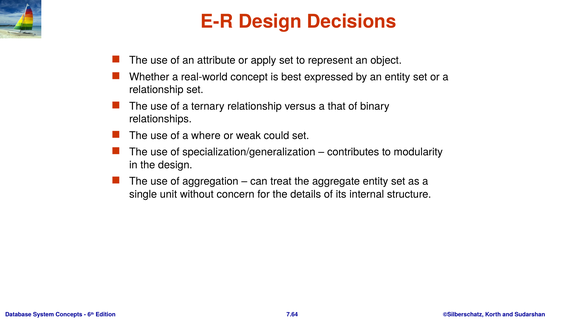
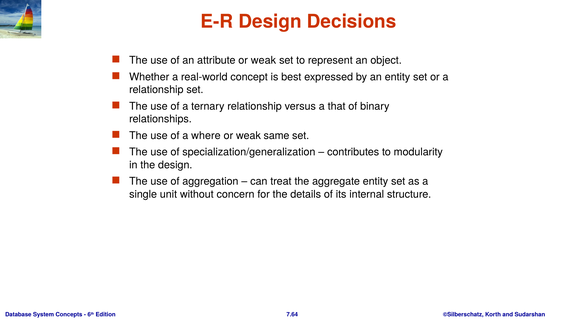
attribute or apply: apply -> weak (263, 60)
could: could -> same (277, 135)
